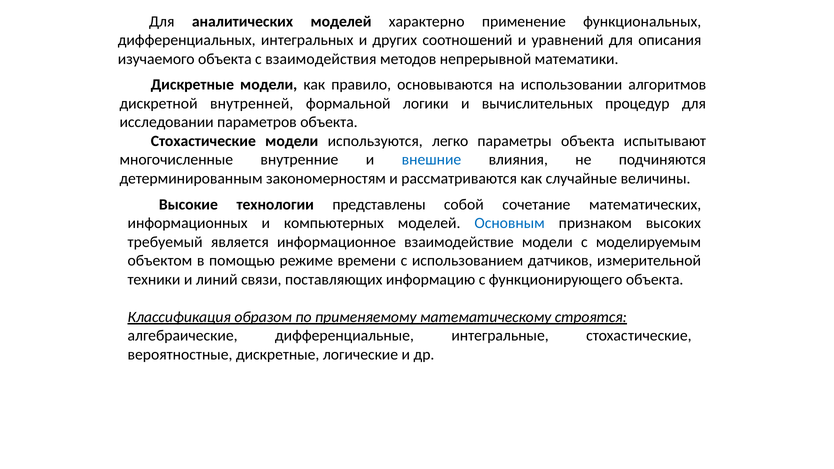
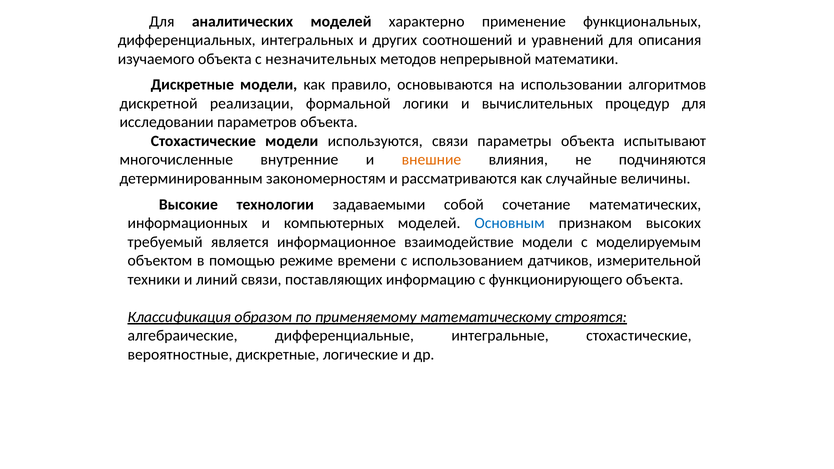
взаимодействия: взаимодействия -> незначительных (321, 59)
внутренней: внутренней -> реализации (252, 103)
используются легко: легко -> связи (450, 141)
внешние colour: blue -> orange (431, 160)
представлены: представлены -> задаваемыми (379, 204)
